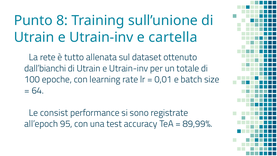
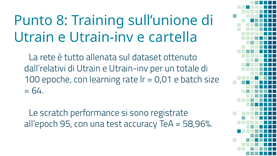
dall’bianchi: dall’bianchi -> dall’relativi (45, 68)
consist: consist -> scratch (54, 113)
89,99%: 89,99% -> 58,96% (198, 124)
